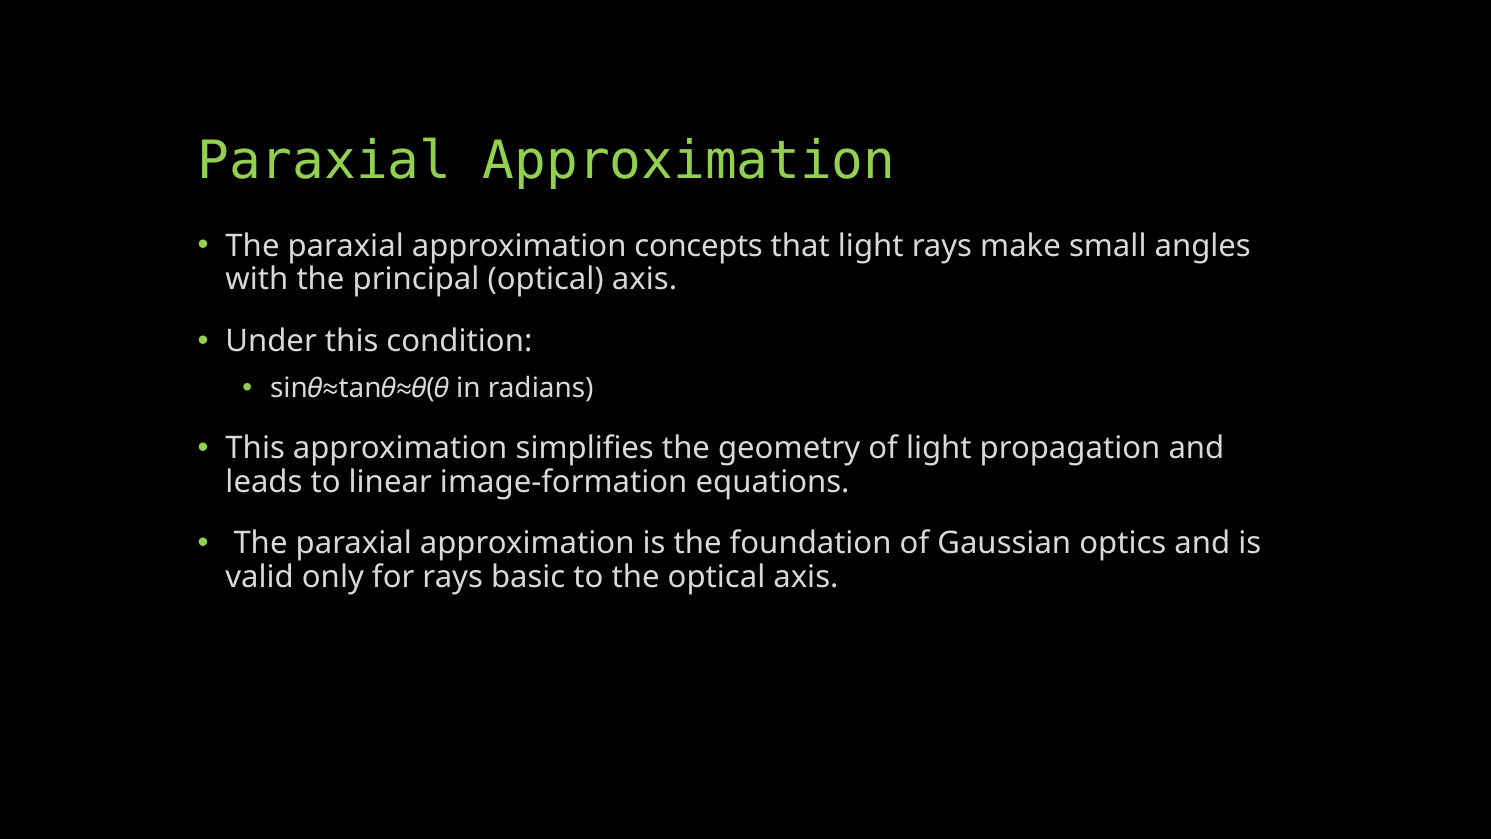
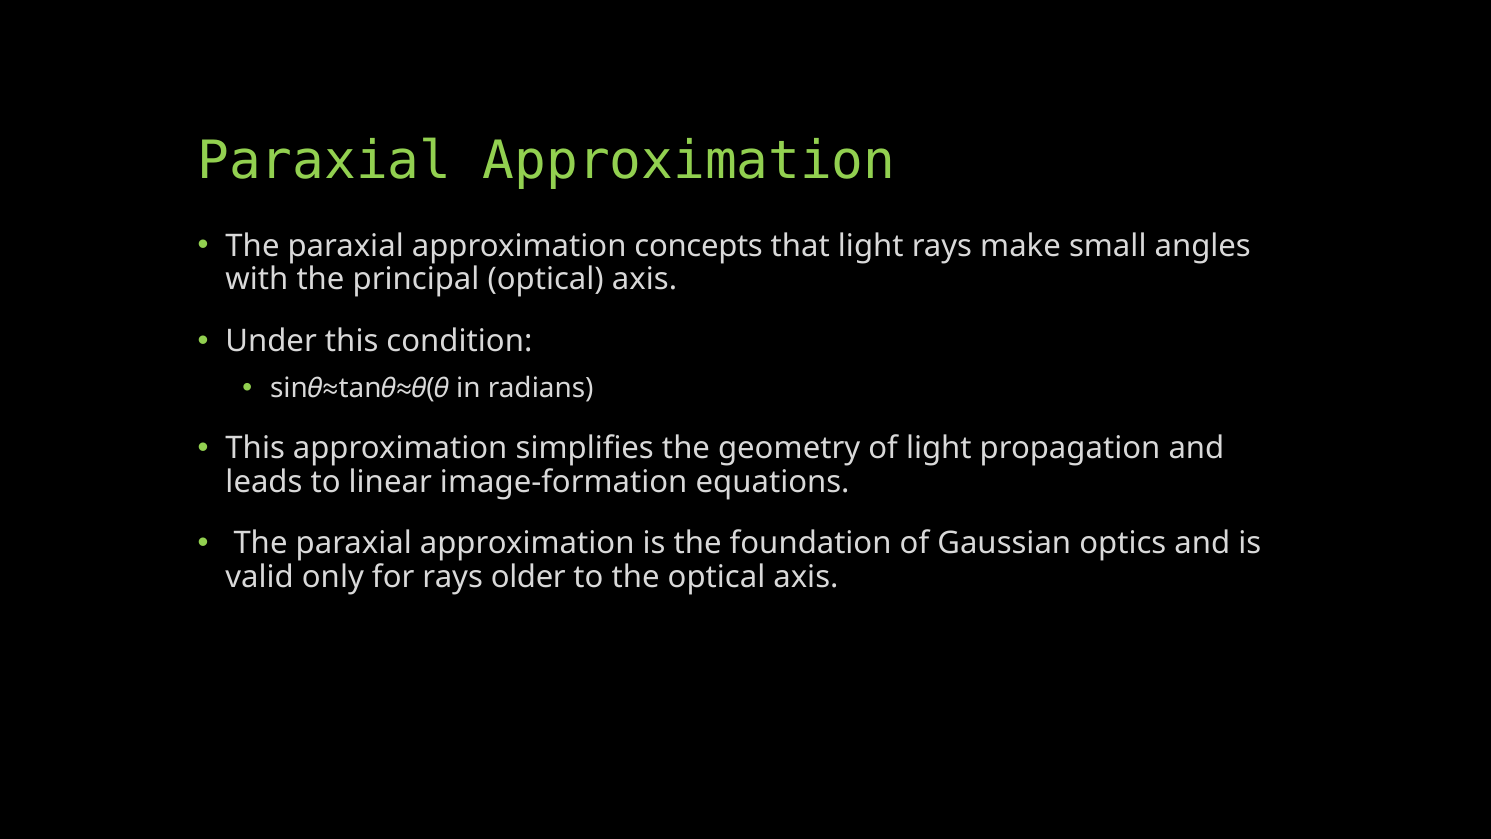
basic: basic -> older (528, 577)
